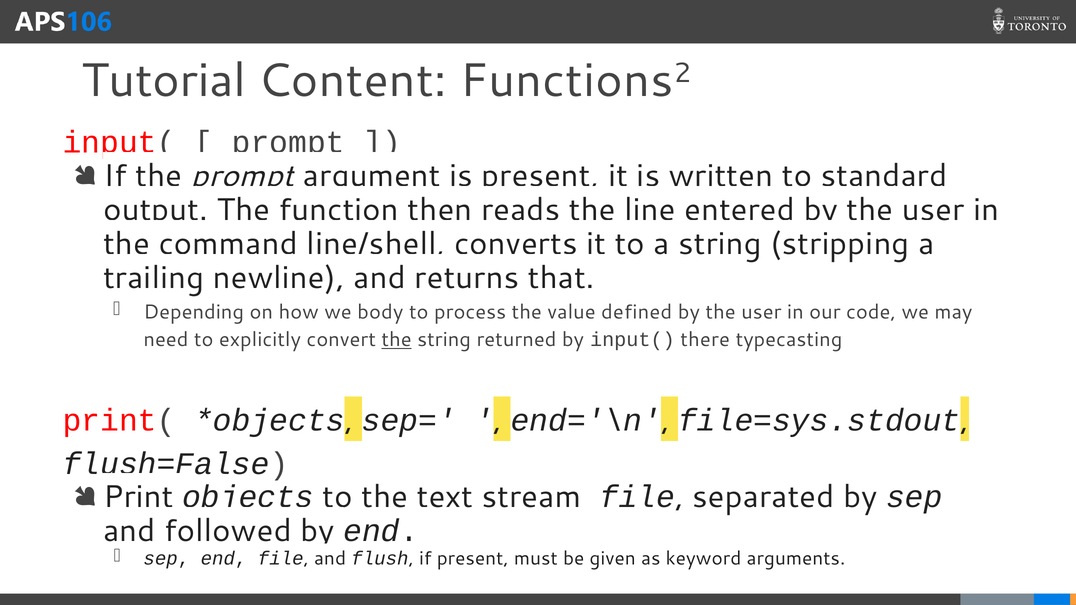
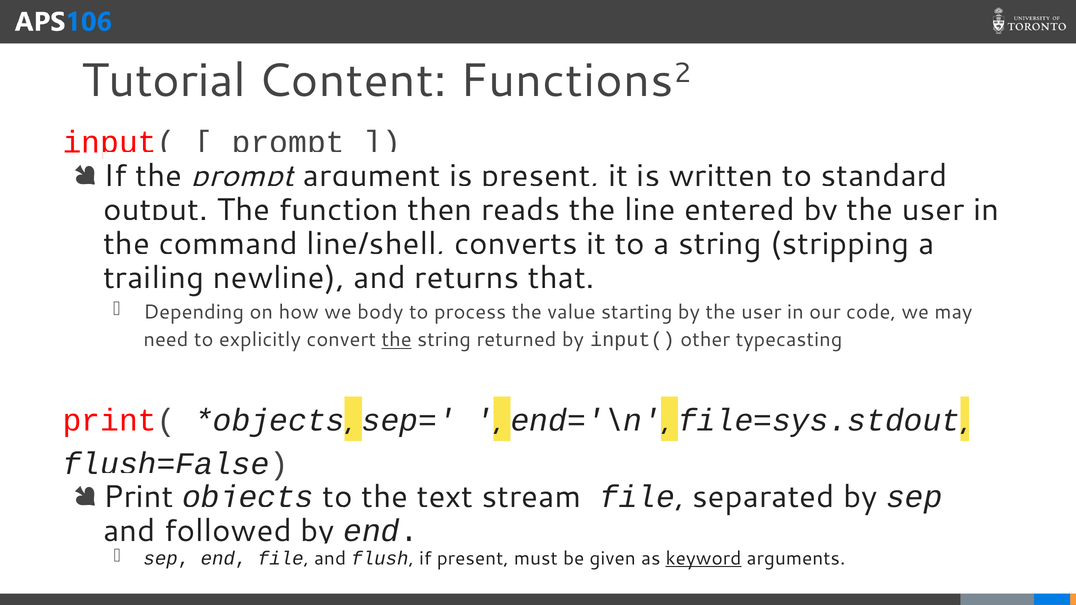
defined: defined -> starting (637, 312)
there: there -> other (705, 340)
keyword underline: none -> present (704, 558)
